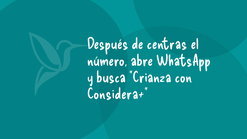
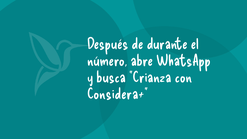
centras: centras -> durante (167, 44)
